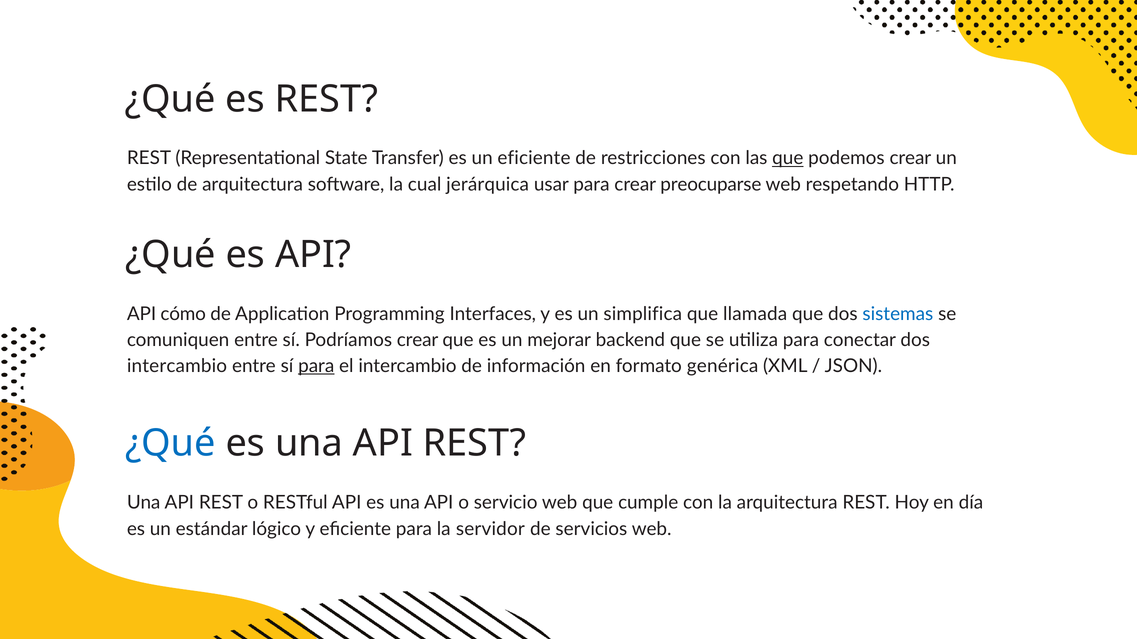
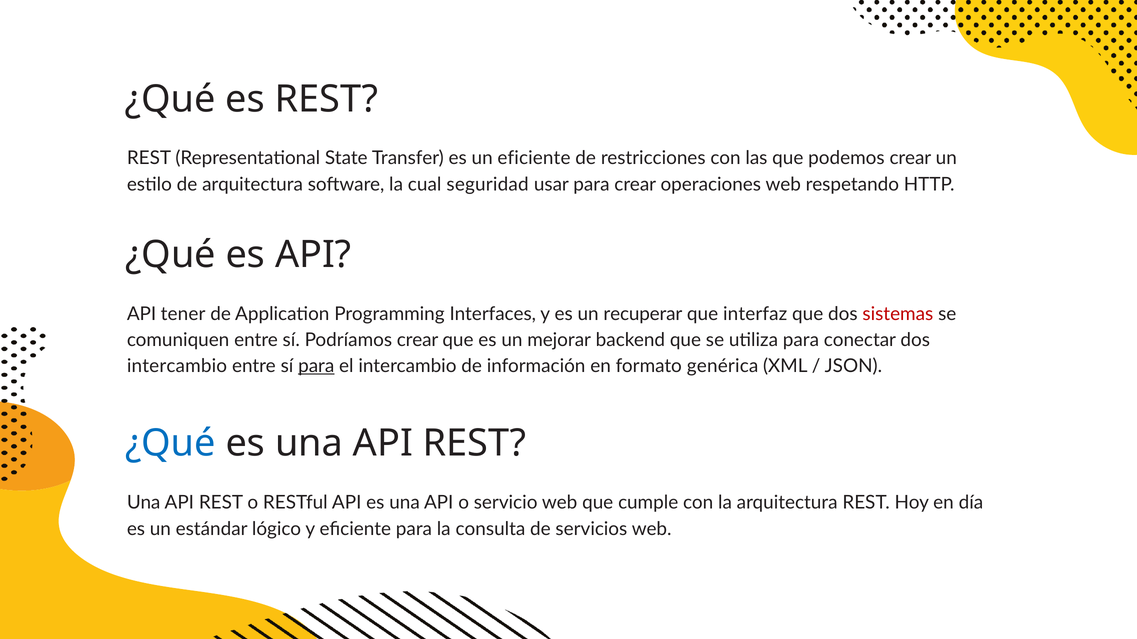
que underline: present -> none (788, 158)
jerárquica: jerárquica -> seguridad (488, 185)
preocuparse: preocuparse -> operaciones (711, 185)
cómo: cómo -> tener (183, 314)
simplifica: simplifica -> recuperar (643, 314)
llamada: llamada -> interfaz (755, 314)
sistemas colour: blue -> red (898, 314)
servidor: servidor -> consulta (490, 529)
